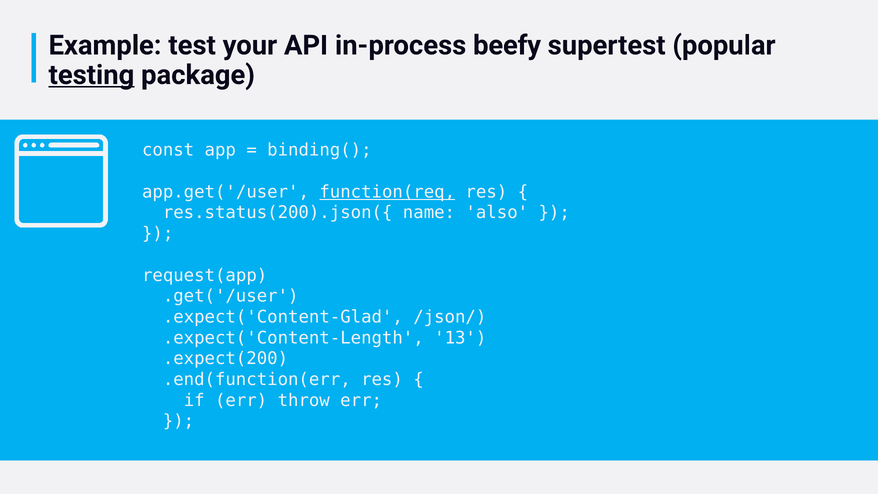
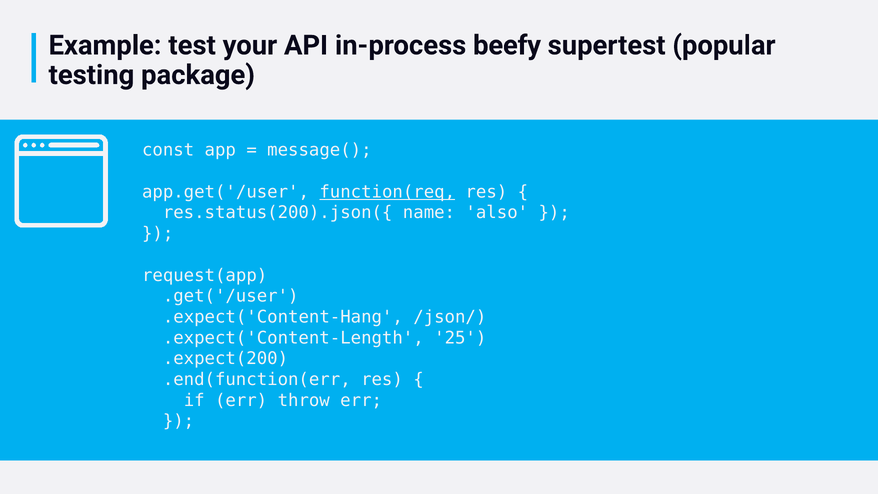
testing underline: present -> none (91, 75)
binding(: binding( -> message( (319, 150)
.expect('Content-Glad: .expect('Content-Glad -> .expect('Content-Hang (283, 317)
13: 13 -> 25 (460, 338)
